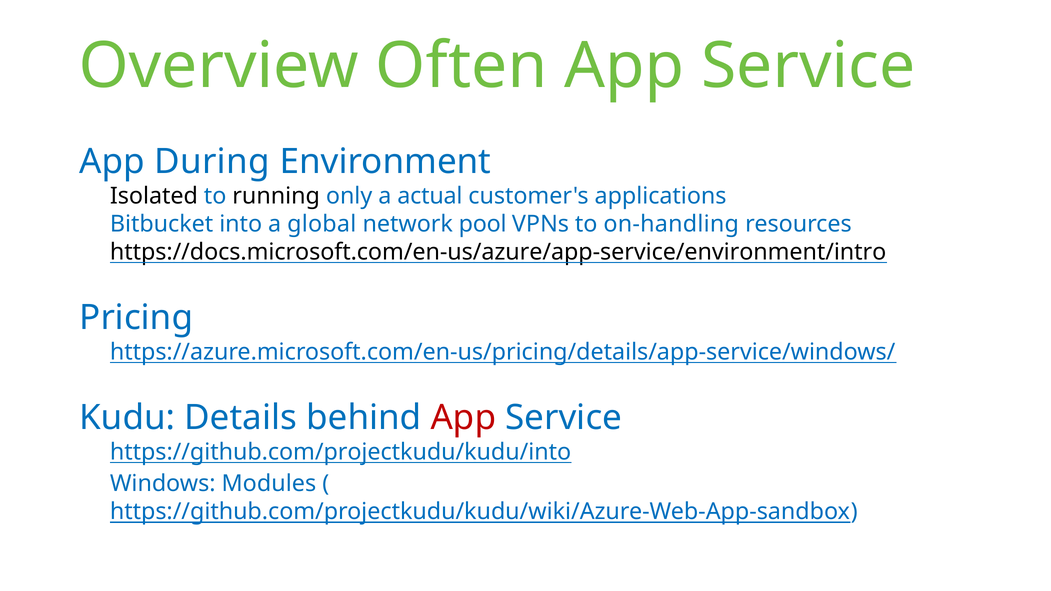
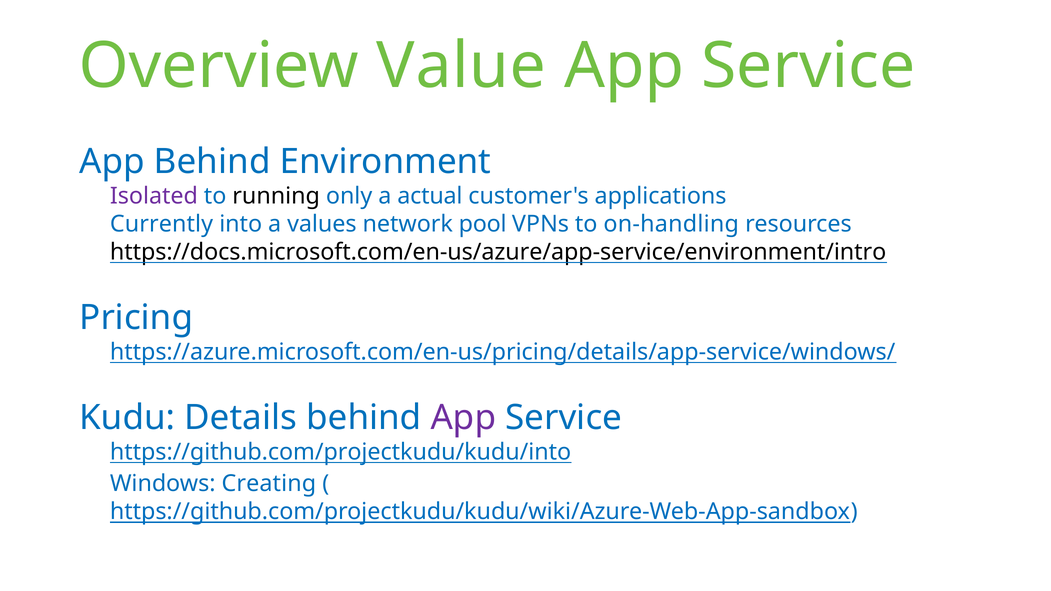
Often: Often -> Value (461, 66)
App During: During -> Behind (212, 162)
Isolated colour: black -> purple (154, 196)
Bitbucket: Bitbucket -> Currently (162, 224)
global: global -> values (322, 224)
App colour: red -> purple (463, 418)
Modules: Modules -> Creating (269, 484)
